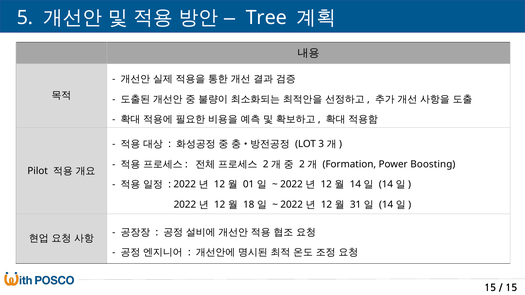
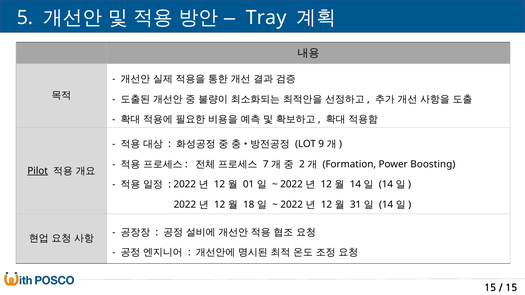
Tree: Tree -> Tray (266, 18)
3: 3 -> 9 (321, 144)
2: 2 -> 7 (266, 164)
Pilot underline: none -> present (38, 171)
